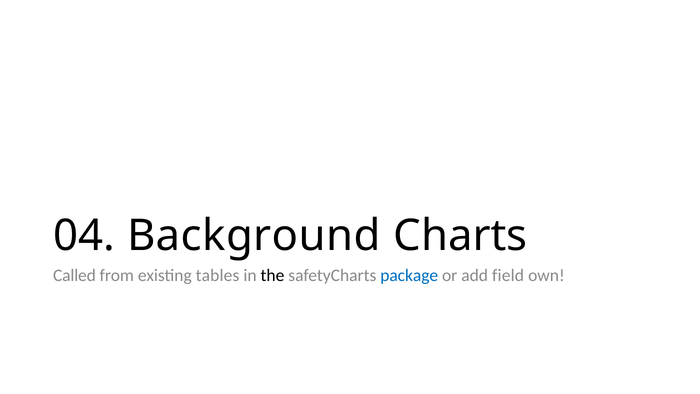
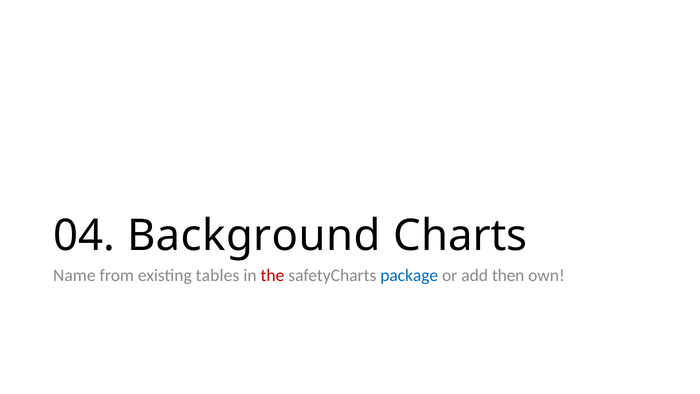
Called: Called -> Name (74, 275)
the colour: black -> red (272, 275)
field: field -> then (508, 275)
